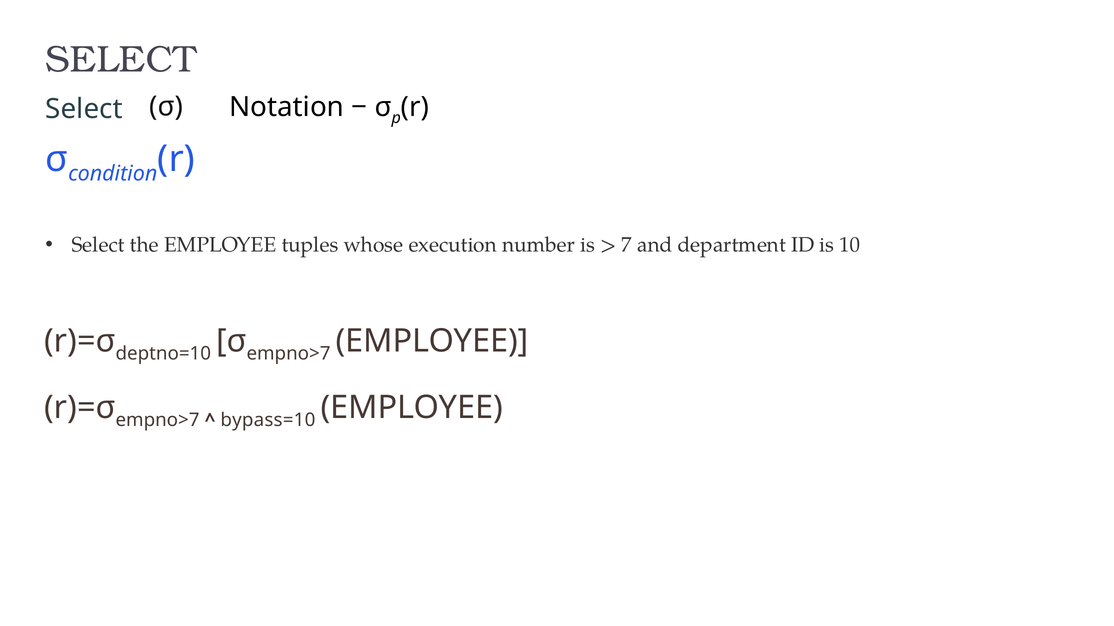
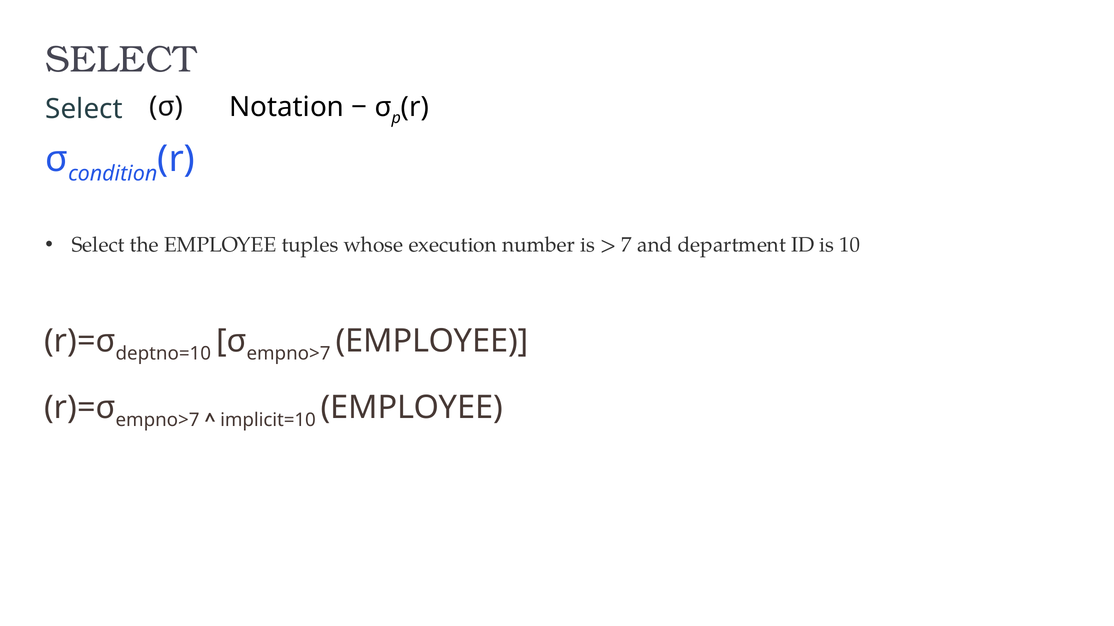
bypass=10: bypass=10 -> implicit=10 (268, 421)
